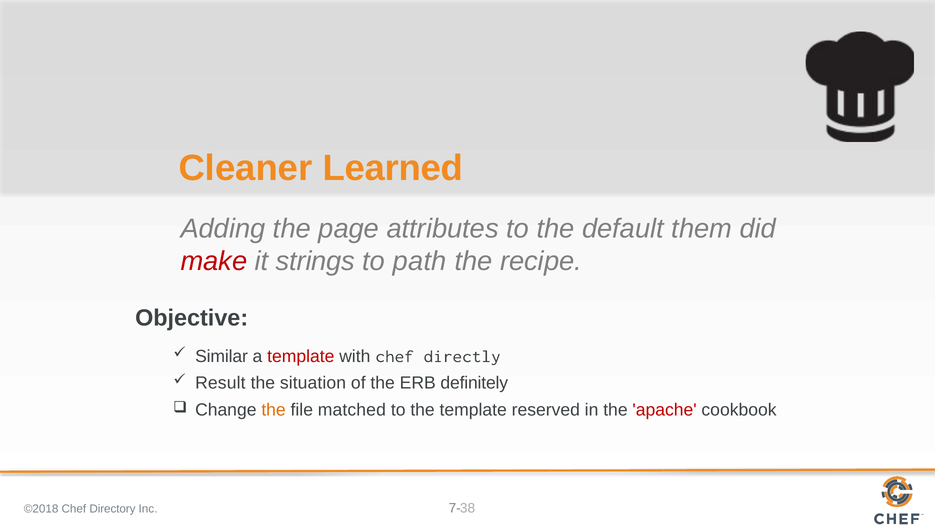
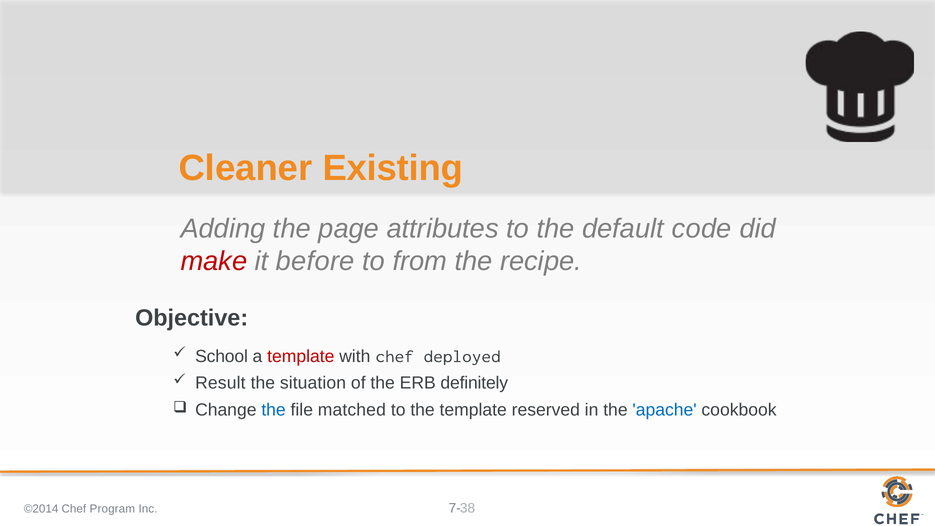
Learned: Learned -> Existing (393, 168)
them: them -> code (702, 229)
strings: strings -> before (315, 261)
path: path -> from (420, 261)
Similar: Similar -> School (222, 356)
directly: directly -> deployed (462, 356)
the colour: orange -> blue (274, 410)
apache colour: red -> blue (665, 410)
©2018: ©2018 -> ©2014 (41, 509)
Directory: Directory -> Program (112, 509)
